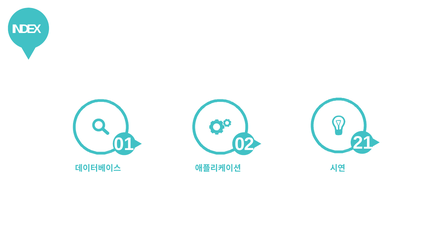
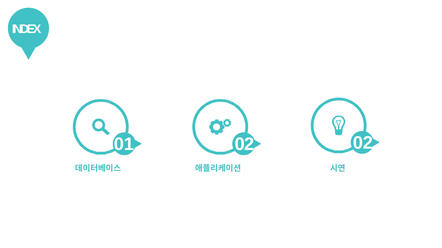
02 21: 21 -> 02 (363, 143)
